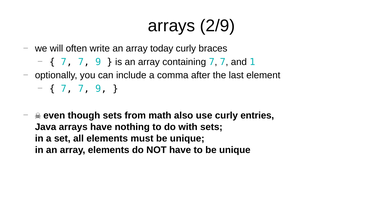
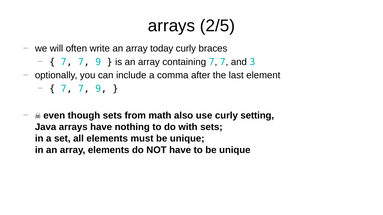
2/9: 2/9 -> 2/5 (217, 26)
1: 1 -> 3 (252, 62)
entries: entries -> setting (257, 116)
